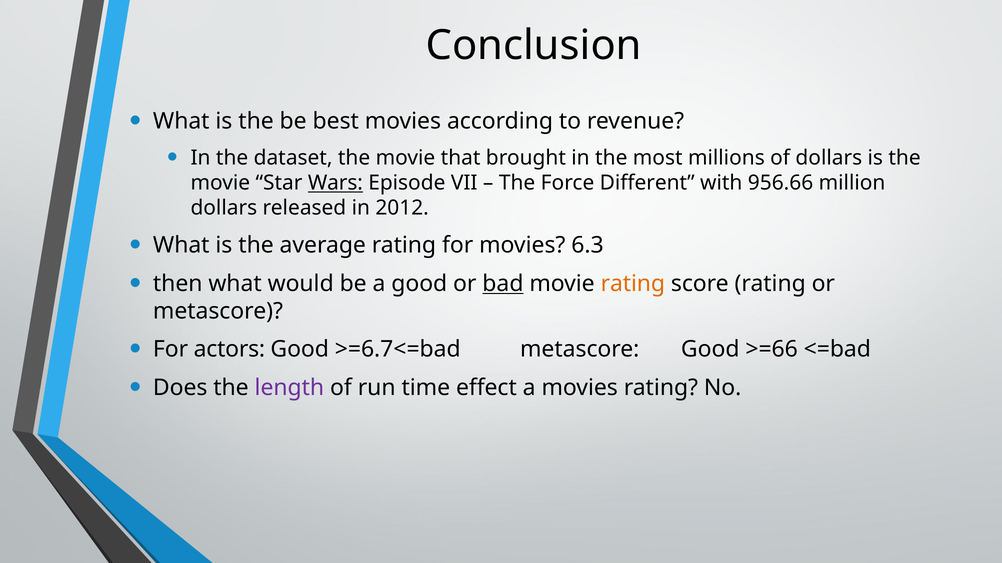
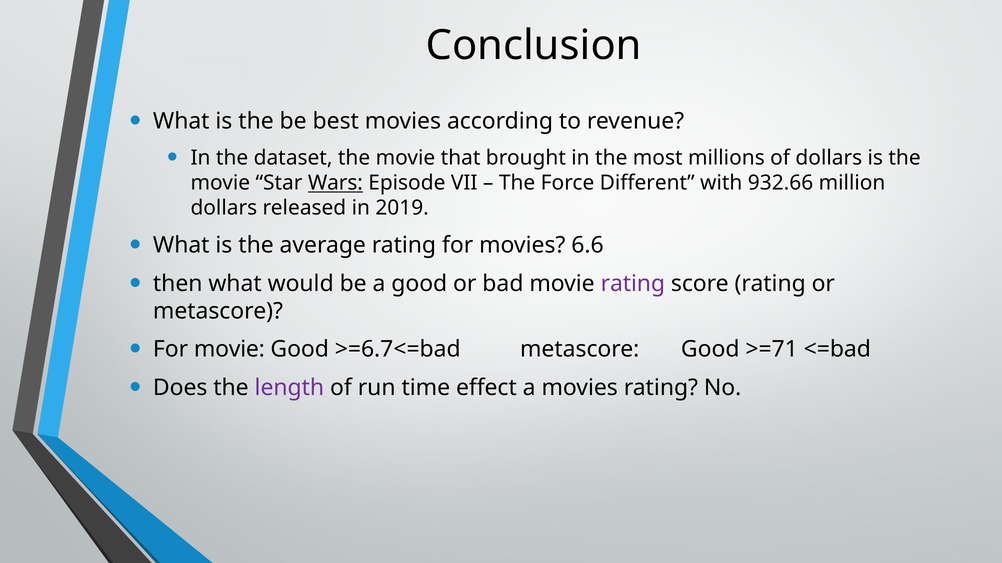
956.66: 956.66 -> 932.66 (781, 183)
2012: 2012 -> 2019 (402, 208)
6.3: 6.3 -> 6.6 (587, 246)
bad underline: present -> none (503, 284)
rating colour: orange -> purple (633, 284)
For actors: actors -> movie (229, 350)
>=66: >=66 -> >=71 (772, 350)
